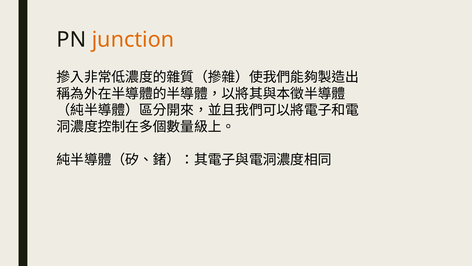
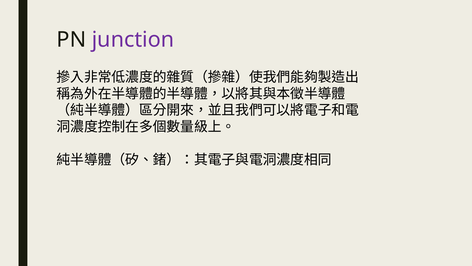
junction colour: orange -> purple (133, 40)
